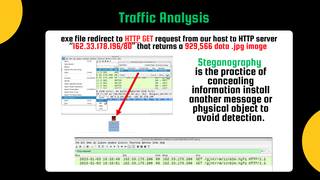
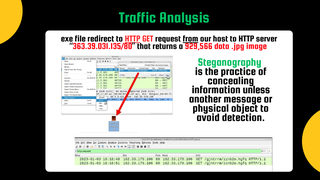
from underline: none -> present (190, 39)
162.33.178.196/80: 162.33.178.196/80 -> 363.39.031.135/80 (102, 46)
install: install -> unless (256, 90)
